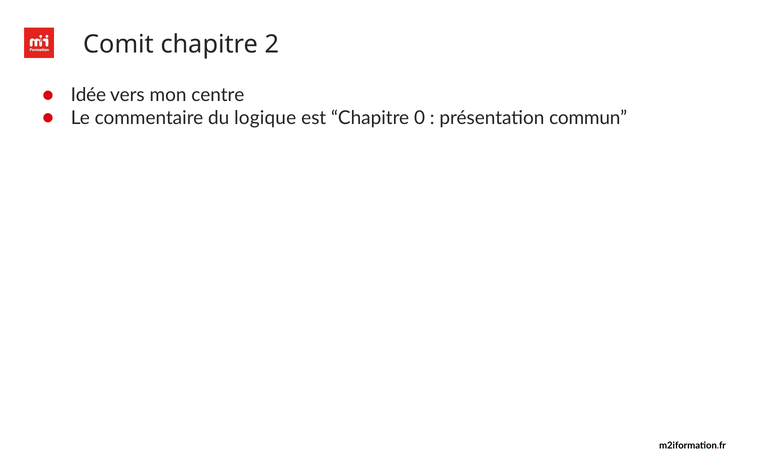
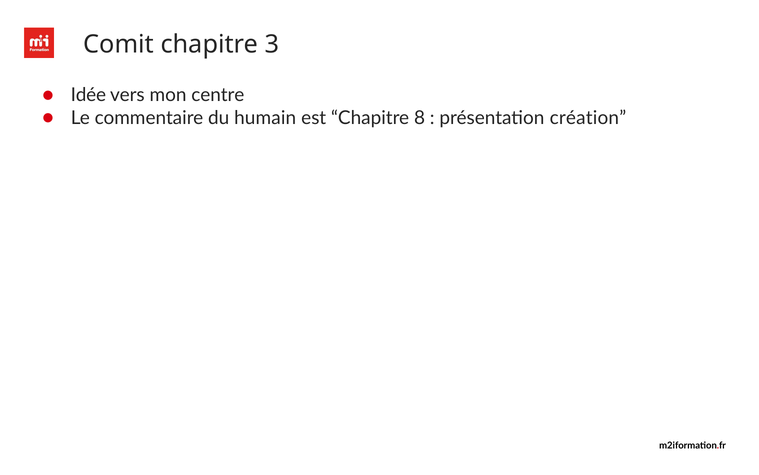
2: 2 -> 3 (272, 45)
logique: logique -> humain (265, 118)
0: 0 -> 8 (420, 118)
commun: commun -> création (588, 118)
